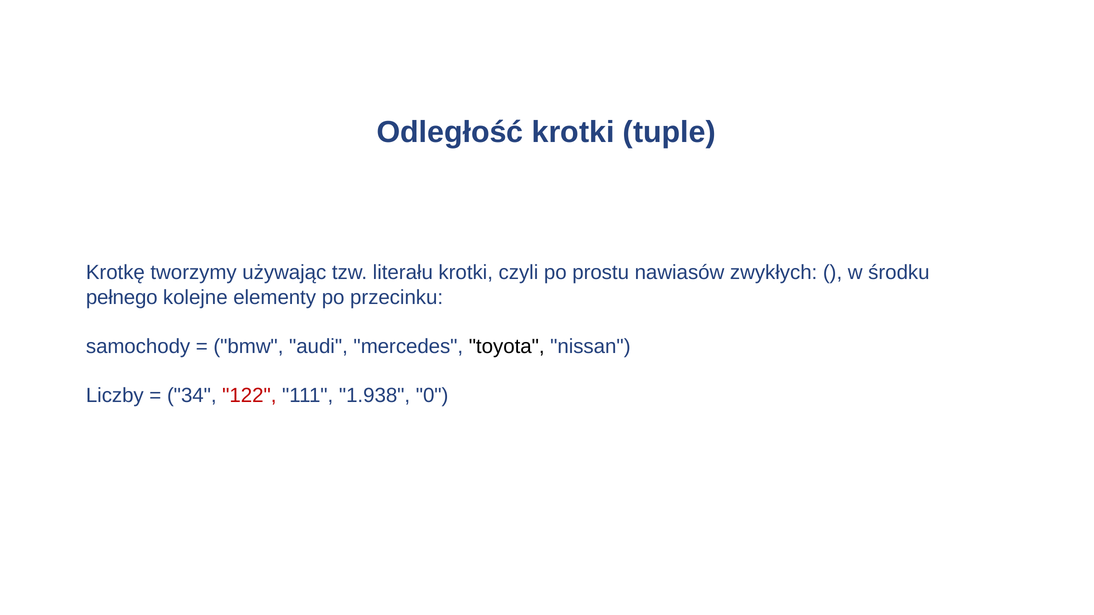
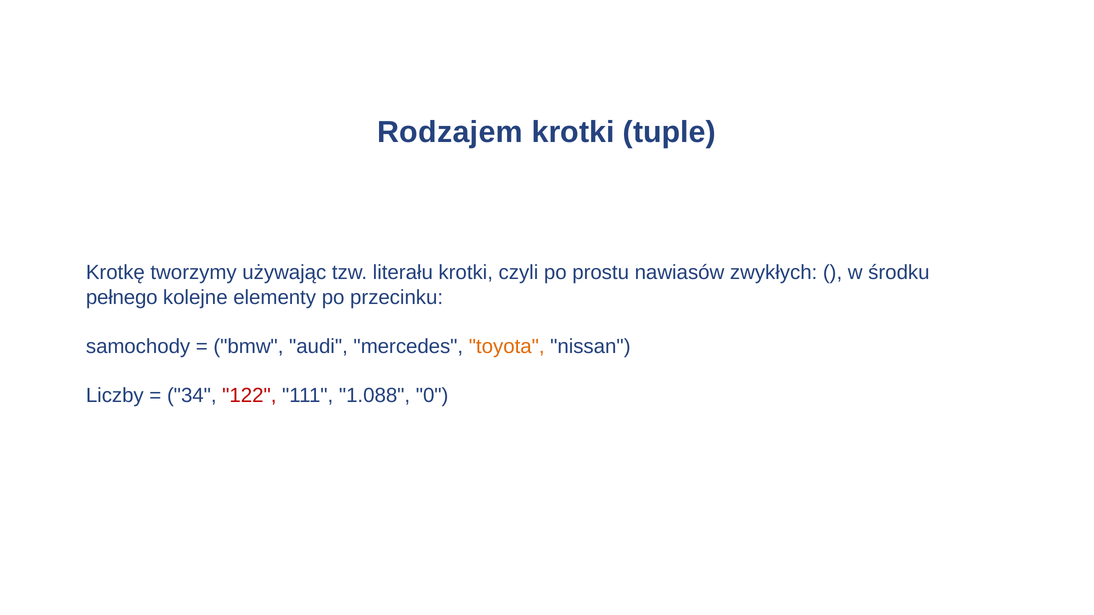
Odległość: Odległość -> Rodzajem (450, 133)
toyota colour: black -> orange (507, 347)
1.938: 1.938 -> 1.088 (375, 396)
